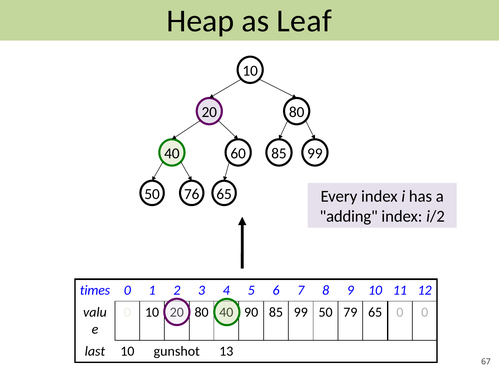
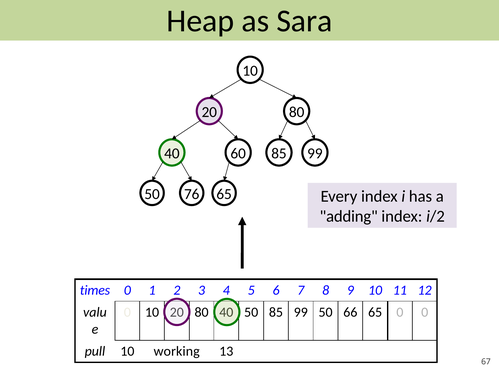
Leaf: Leaf -> Sara (304, 21)
90: 90 -> 50 (251, 312)
79: 79 -> 66 (350, 312)
last: last -> pull (95, 351)
gunshot: gunshot -> working (177, 351)
